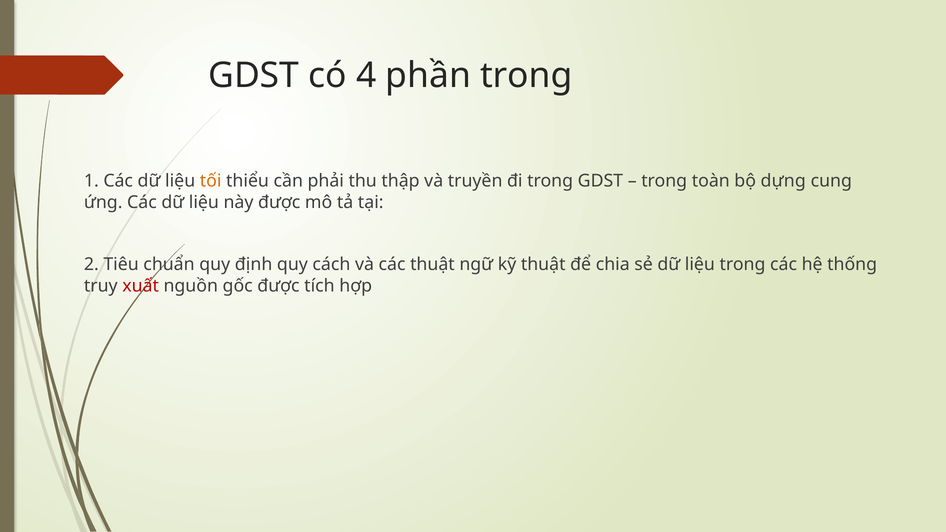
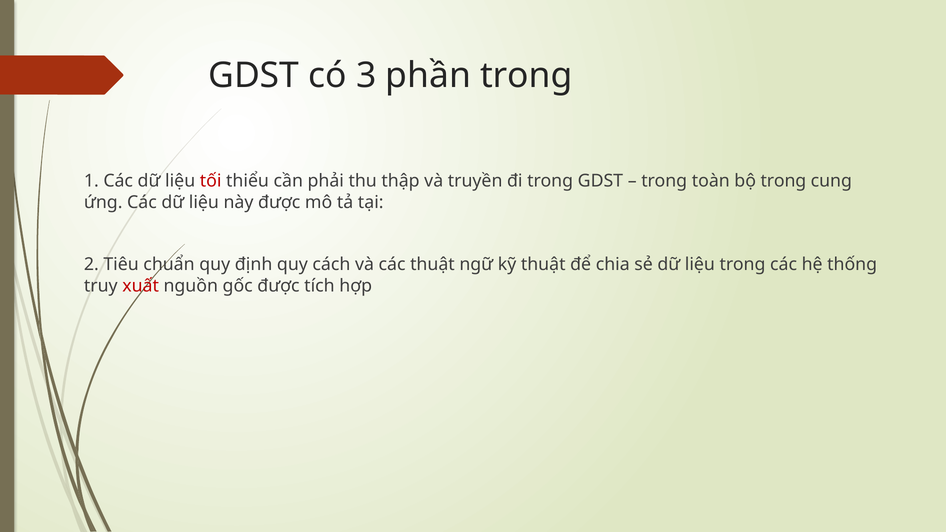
4: 4 -> 3 (366, 76)
tối colour: orange -> red (211, 181)
bộ dựng: dựng -> trong (783, 181)
